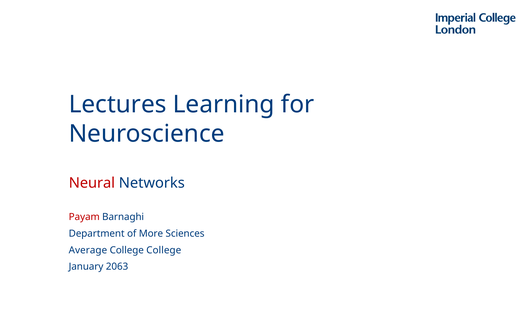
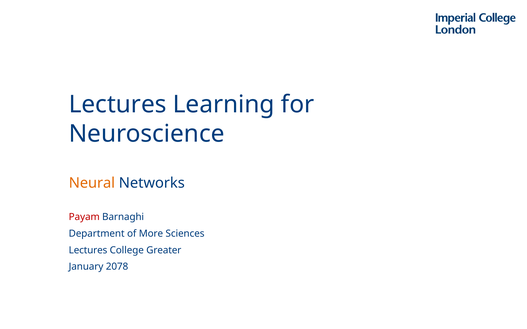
Neural colour: red -> orange (92, 183)
Average: Average -> Lectures (88, 250)
College College: College -> Greater (164, 250)
2063: 2063 -> 2078 (117, 267)
